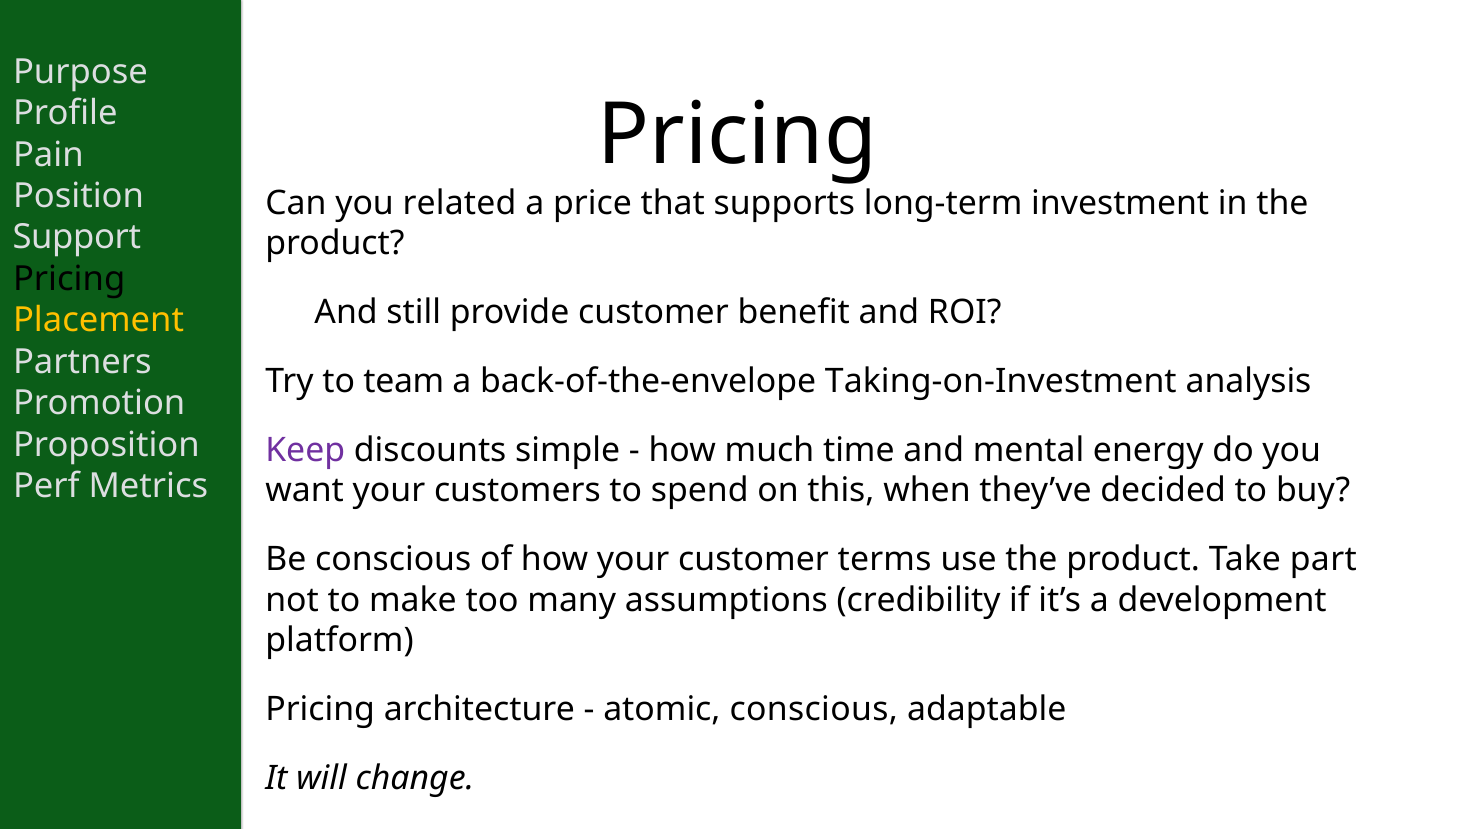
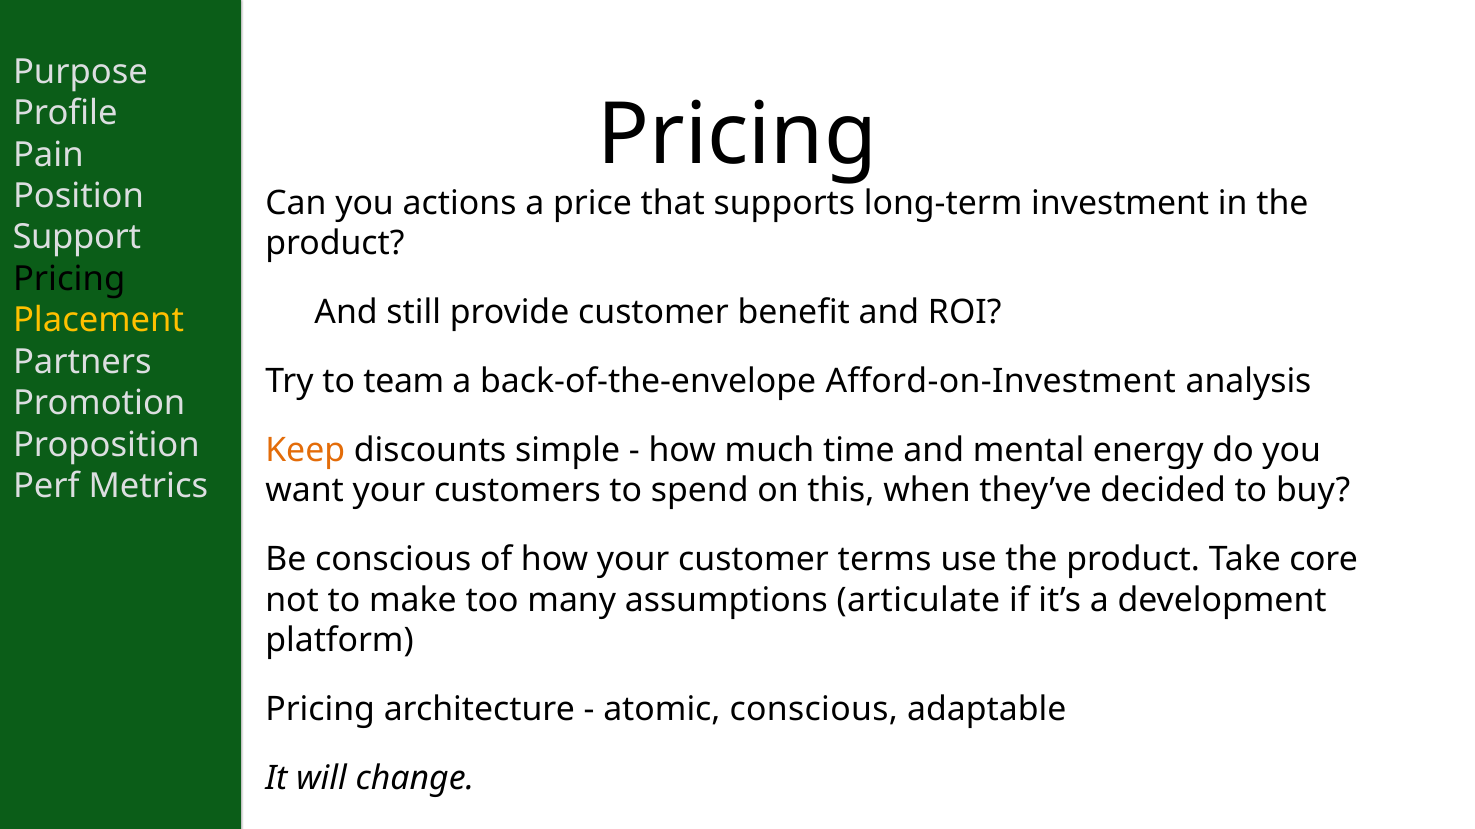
related: related -> actions (460, 203)
Taking-on-Investment: Taking-on-Investment -> Afford-on-Investment (1001, 382)
Keep colour: purple -> orange (305, 451)
part: part -> core (1324, 560)
credibility: credibility -> articulate (918, 601)
